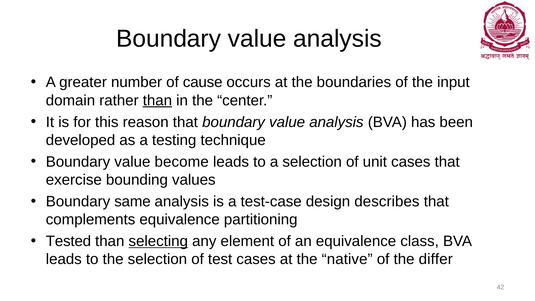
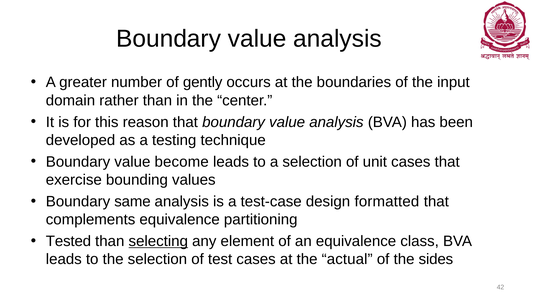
cause: cause -> gently (203, 82)
than underline: present -> none (157, 100)
describes: describes -> formatted (387, 202)
native: native -> actual (347, 259)
differ: differ -> sides (436, 259)
